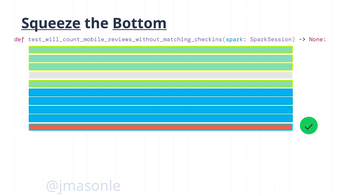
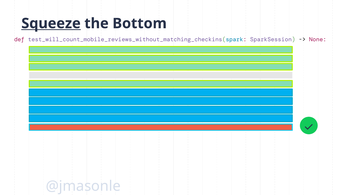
Bottom underline: present -> none (140, 23)
